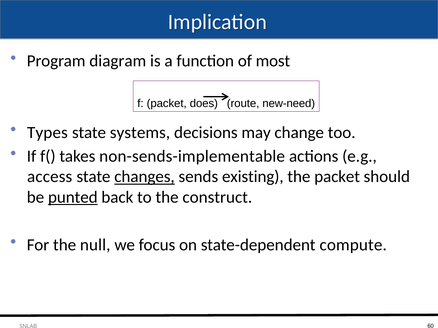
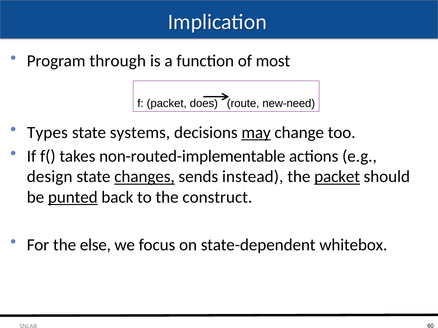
diagram: diagram -> through (118, 61)
may underline: none -> present (256, 133)
non-sends-implementable: non-sends-implementable -> non-routed-implementable (192, 157)
access: access -> design (50, 177)
existing: existing -> instead (253, 177)
packet underline: none -> present (337, 177)
null: null -> else (95, 245)
compute: compute -> whitebox (353, 245)
